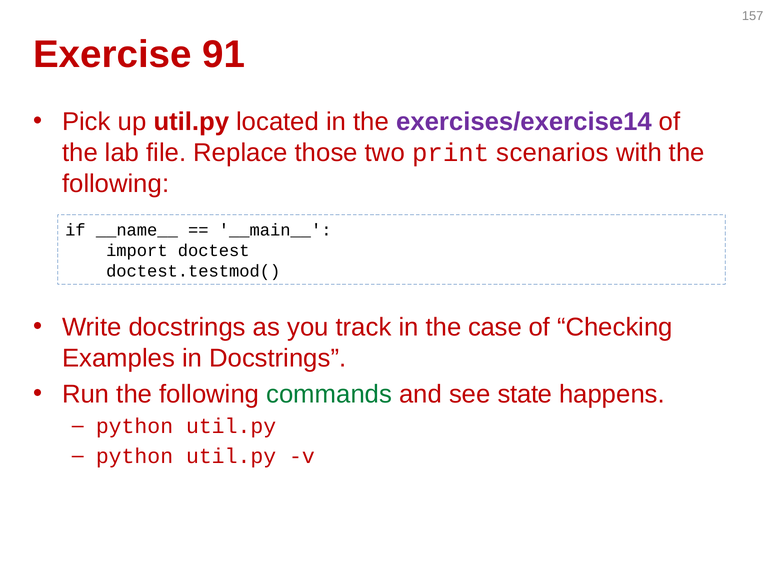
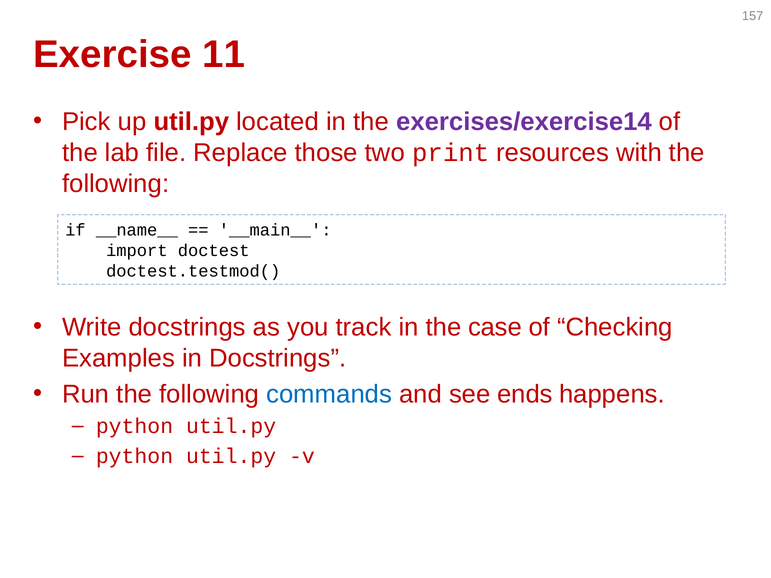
91: 91 -> 11 (224, 55)
scenarios: scenarios -> resources (553, 153)
commands colour: green -> blue (329, 394)
state: state -> ends (525, 394)
